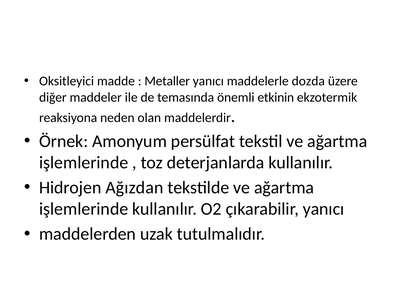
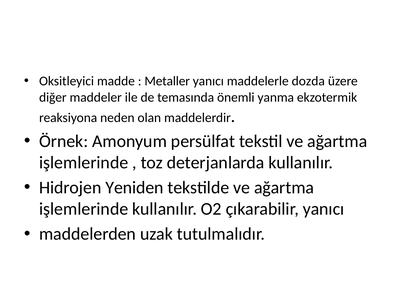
etkinin: etkinin -> yanma (276, 97)
Ağızdan: Ağızdan -> Yeniden (135, 188)
